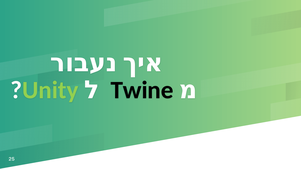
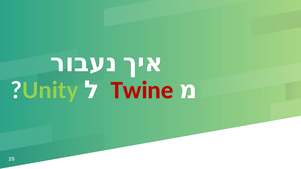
Twine colour: black -> red (142, 90)
